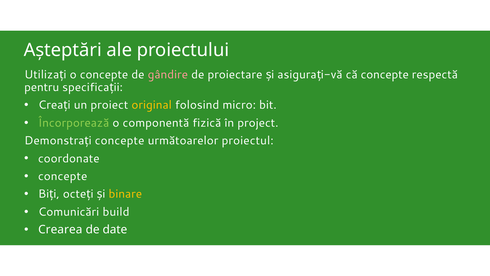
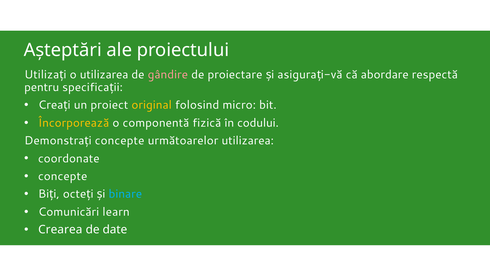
o concepte: concepte -> utilizarea (104, 74)
că concepte: concepte -> abordare (385, 74)
Încorporează colour: light green -> yellow (74, 123)
project: project -> codului (258, 123)
următoarelor proiectul: proiectul -> utilizarea (248, 141)
binare colour: yellow -> light blue (125, 194)
build: build -> learn (116, 212)
